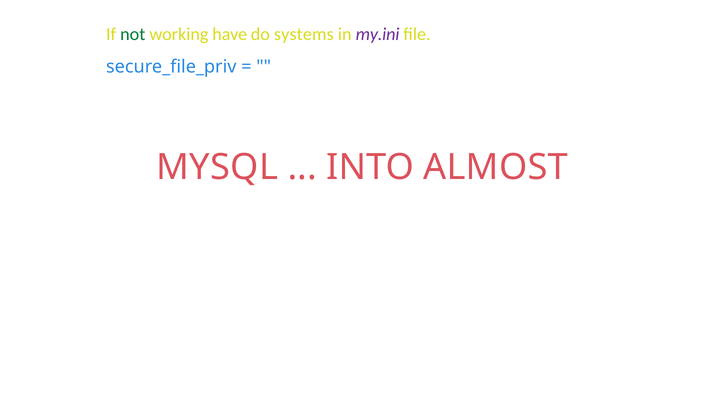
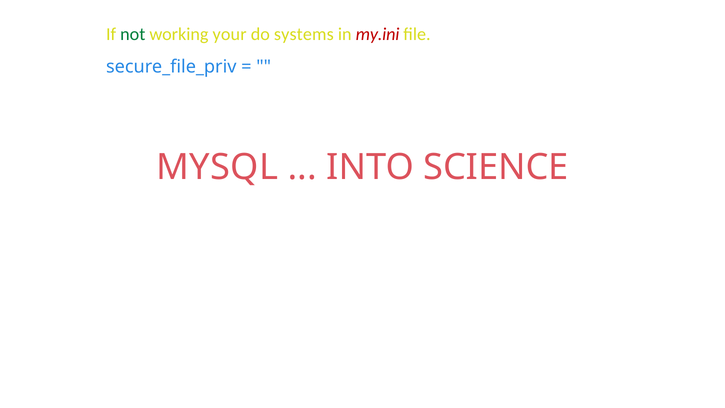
have: have -> your (230, 34)
my.ini colour: purple -> red (378, 34)
ALMOST: ALMOST -> SCIENCE (496, 167)
